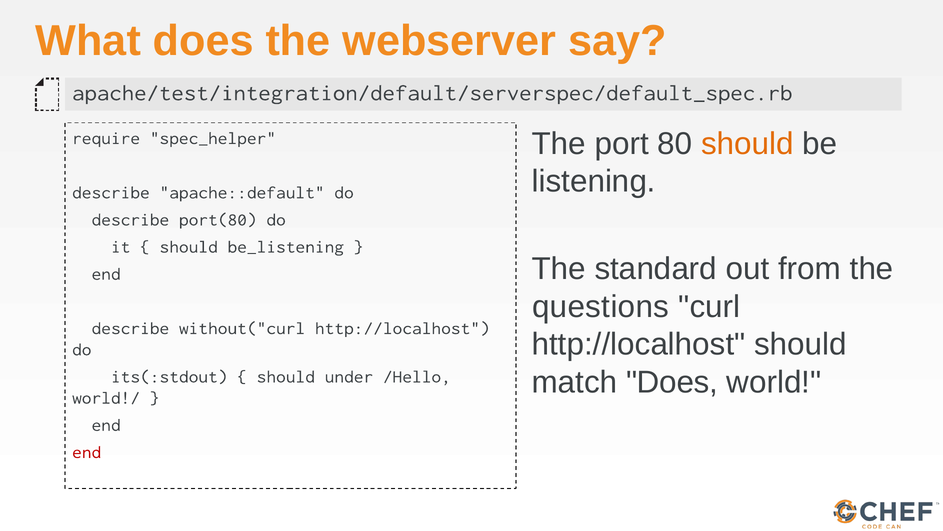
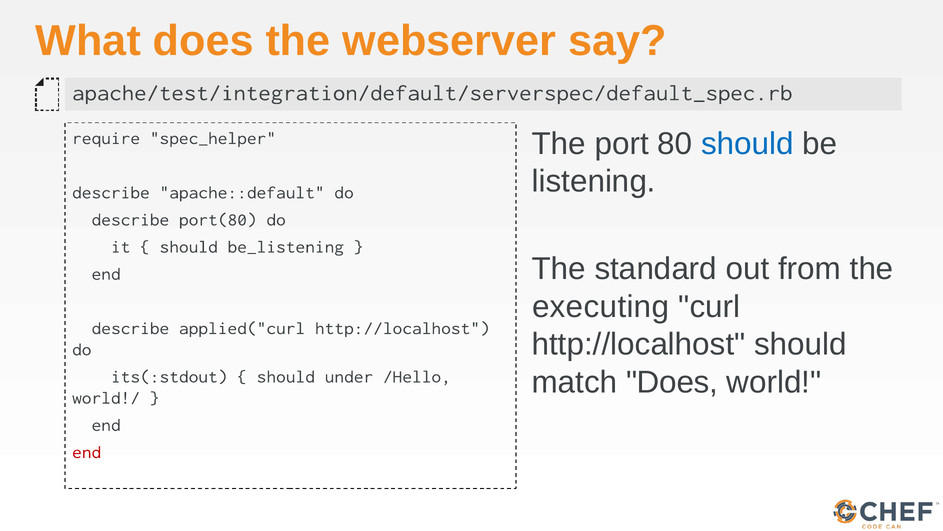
should colour: orange -> blue (747, 144)
questions: questions -> executing (601, 306)
without("curl: without("curl -> applied("curl (242, 328)
